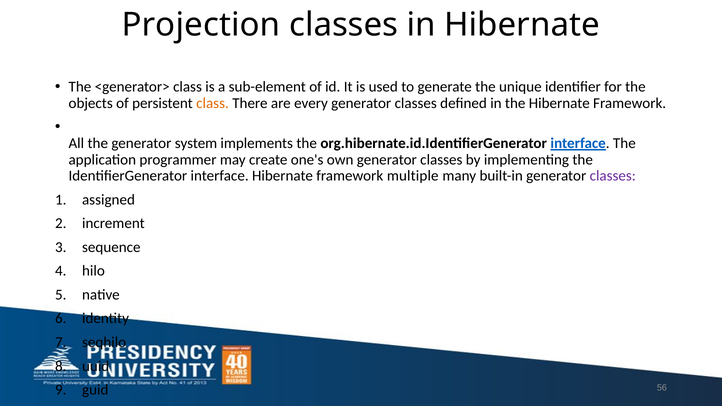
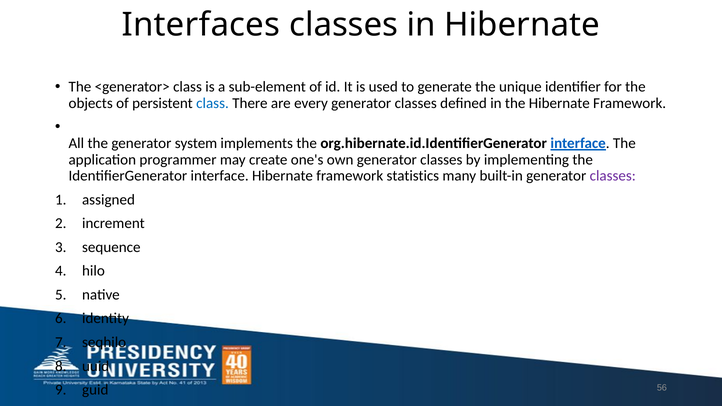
Projection: Projection -> Interfaces (201, 25)
class colour: orange -> blue (213, 103)
multiple: multiple -> statistics (413, 176)
